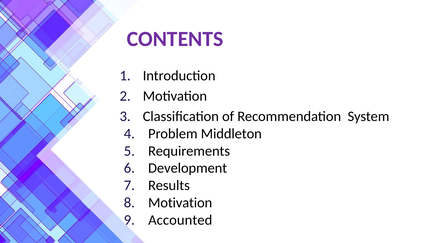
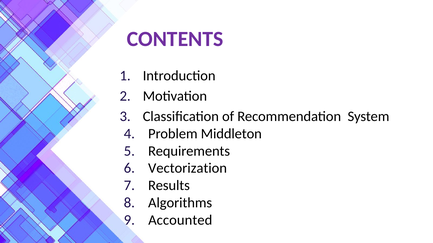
Development: Development -> Vectorization (188, 169)
Motivation: Motivation -> Algorithms (180, 203)
